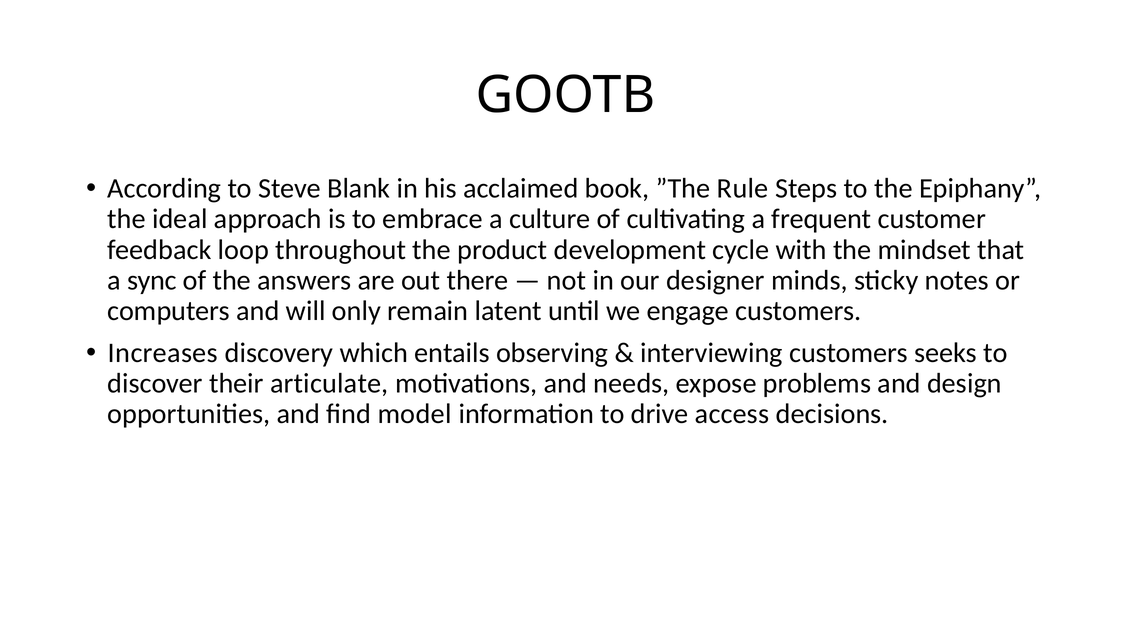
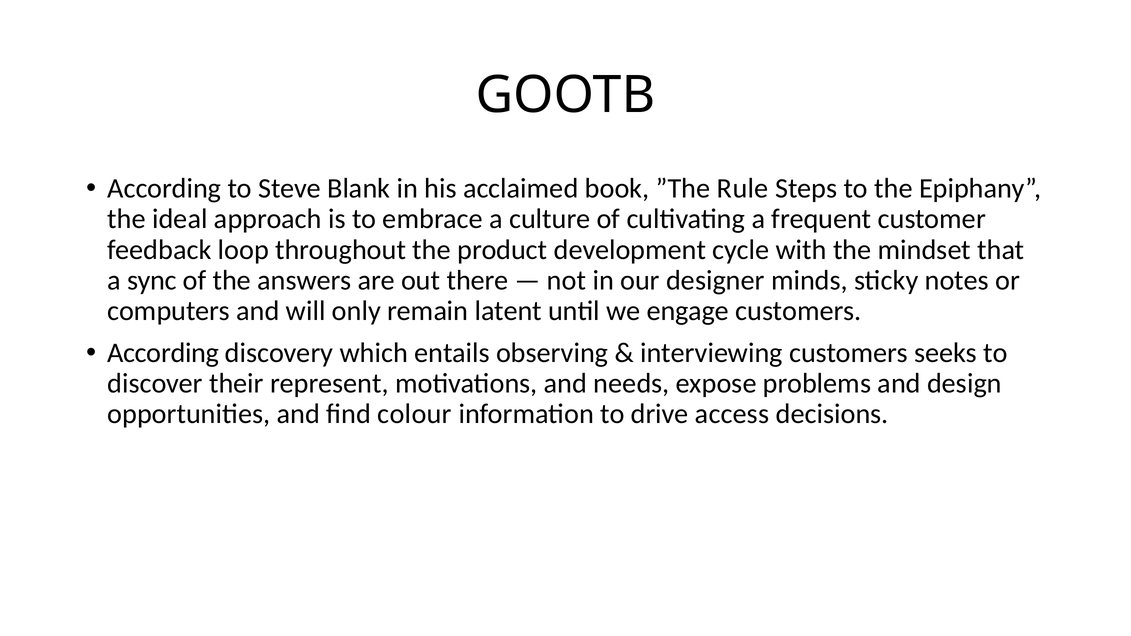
Increases: Increases -> According (163, 353)
articulate: articulate -> represent (329, 384)
model: model -> colour (415, 414)
